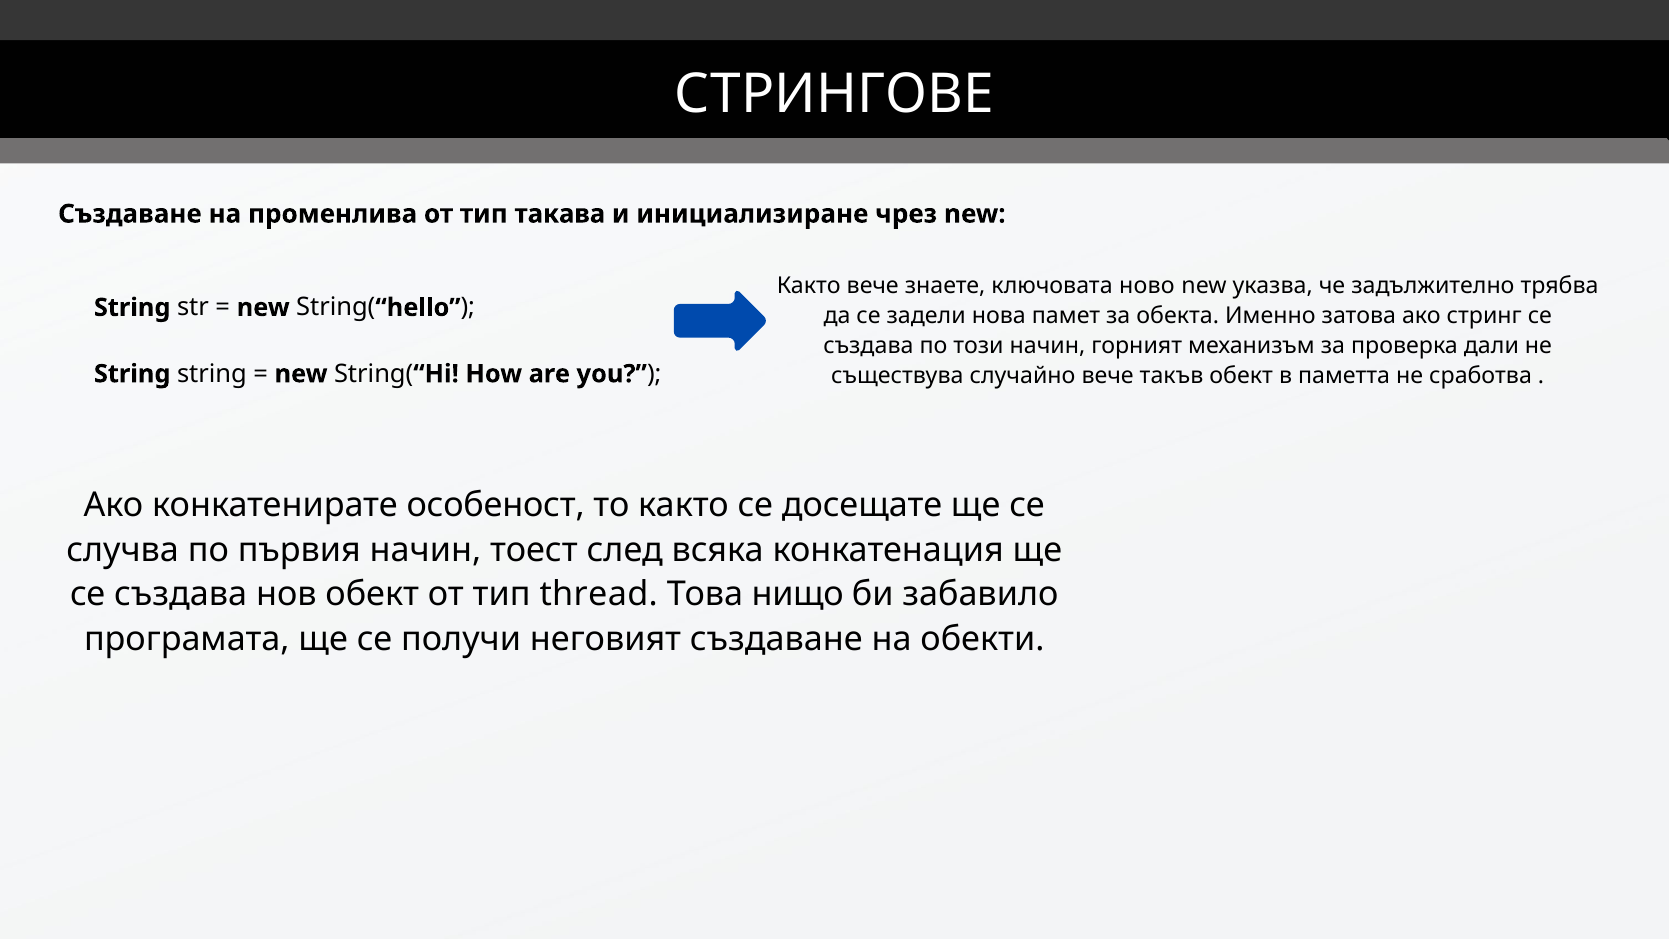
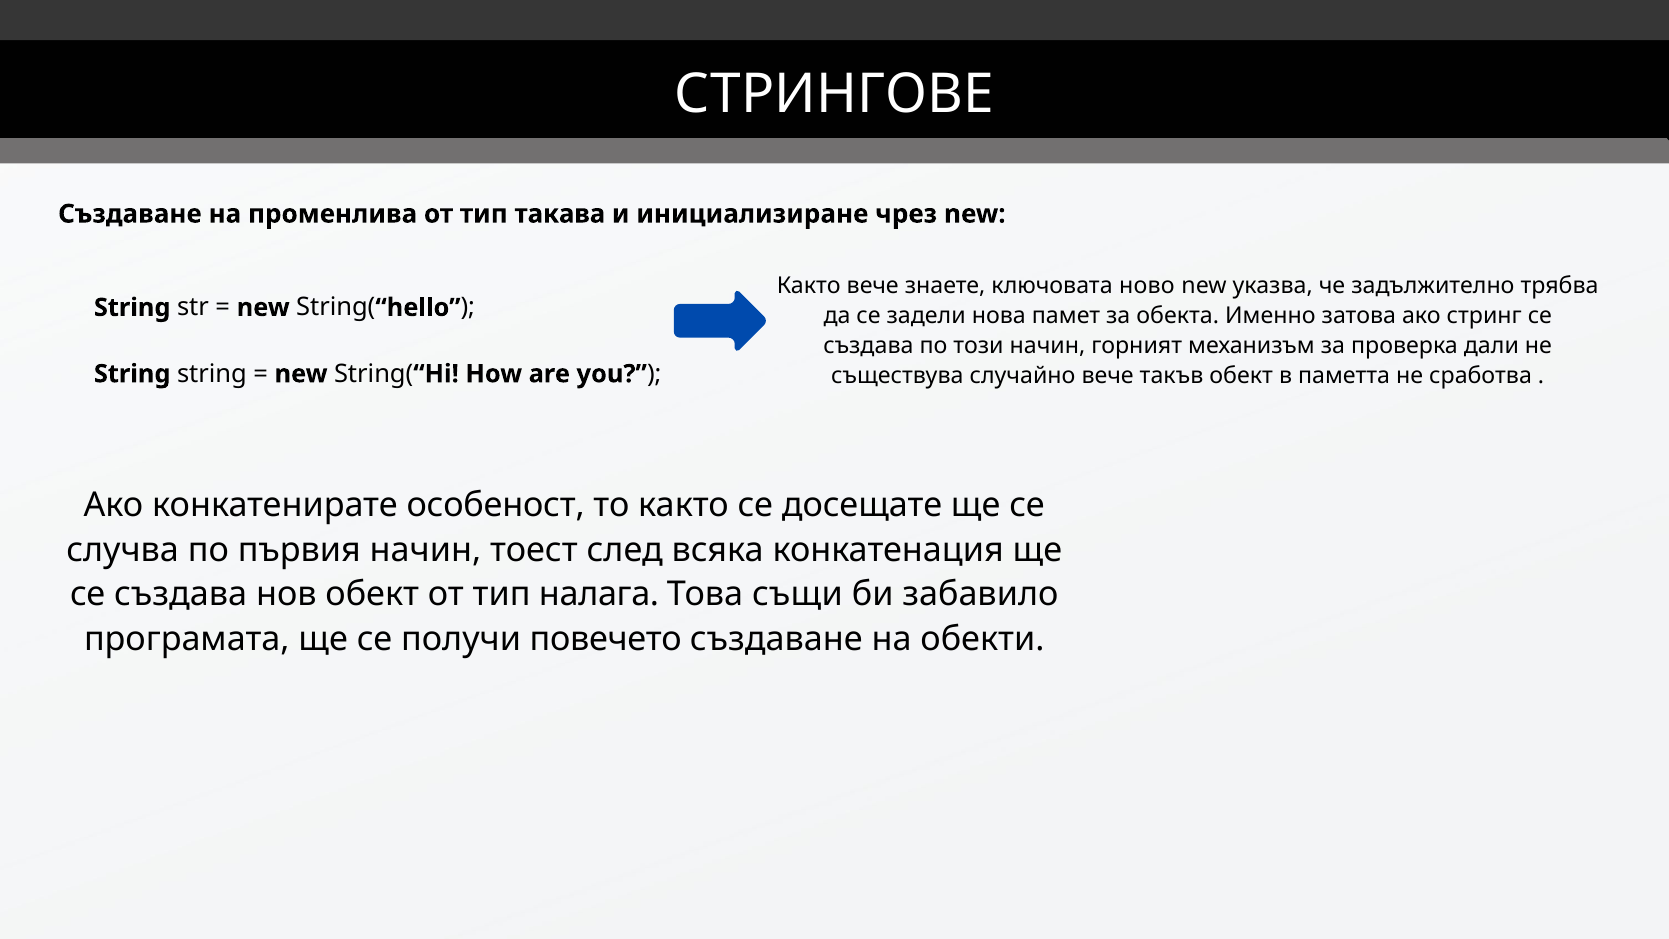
thread: thread -> налага (599, 594)
нищо: нищо -> същи (797, 594)
неговият: неговият -> повечето (606, 639)
